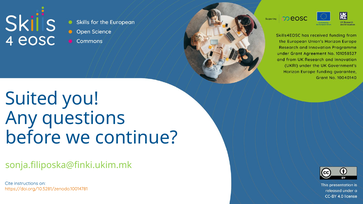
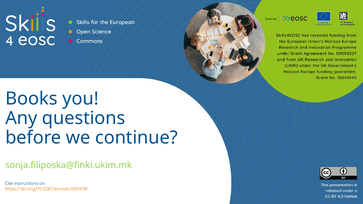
Suited: Suited -> Books (31, 99)
